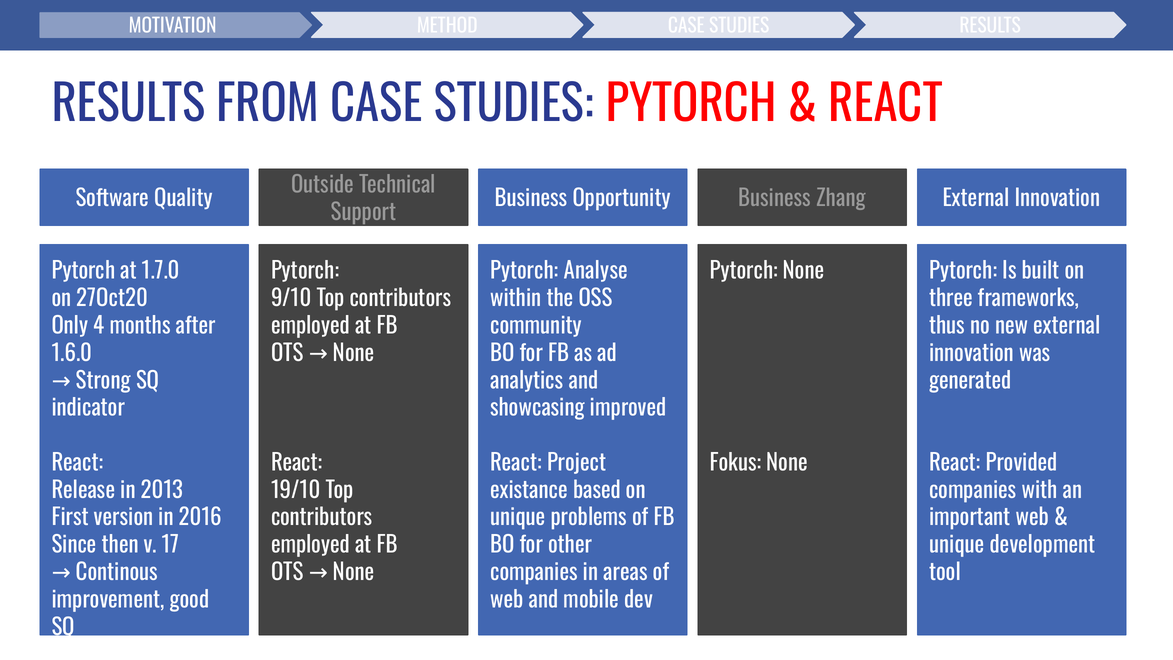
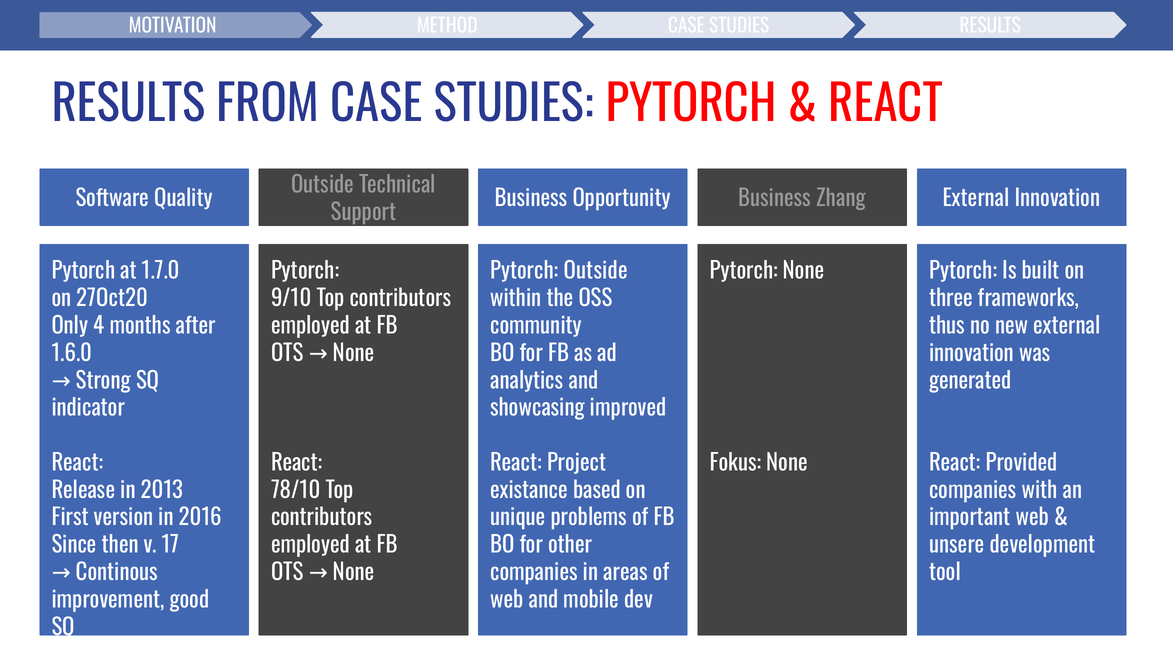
Pytorch Analyse: Analyse -> Outside (596, 271)
19/10: 19/10 -> 78/10 (296, 490)
unique: unique -> unsere (957, 545)
